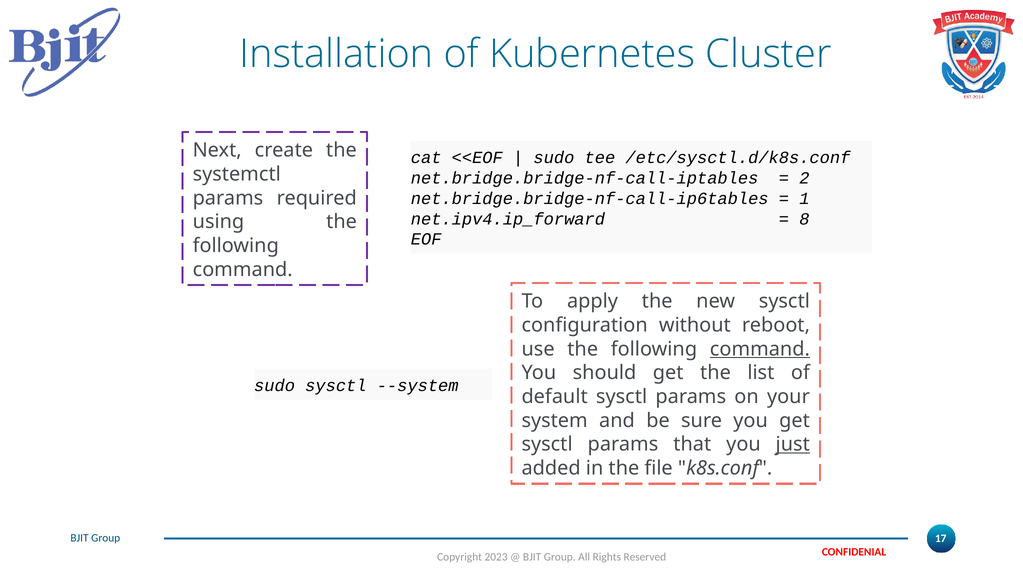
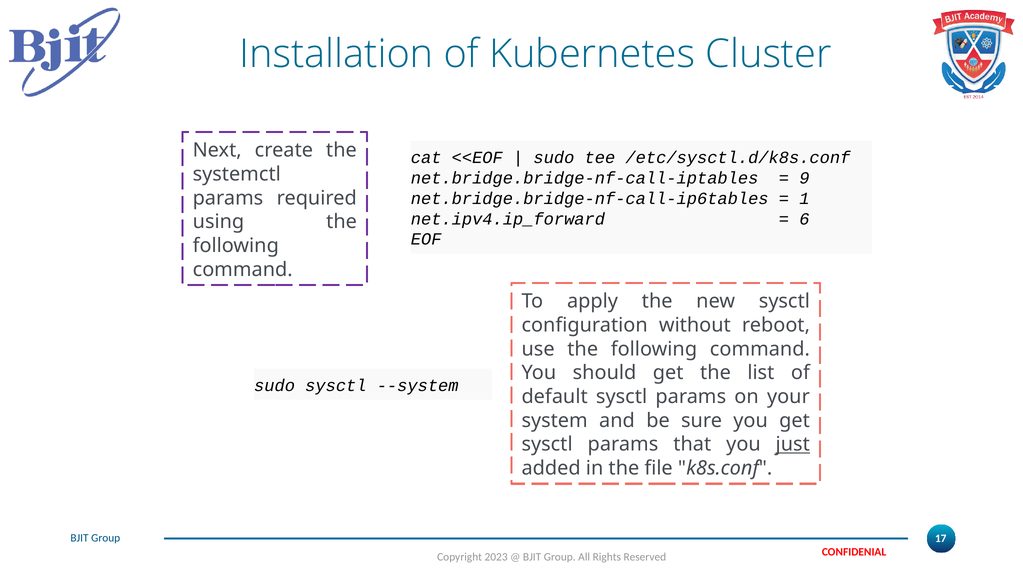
2: 2 -> 9 (804, 178)
8: 8 -> 6 (804, 219)
command underline: present -> none (760, 349)
